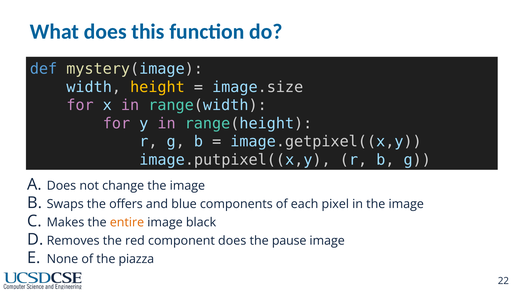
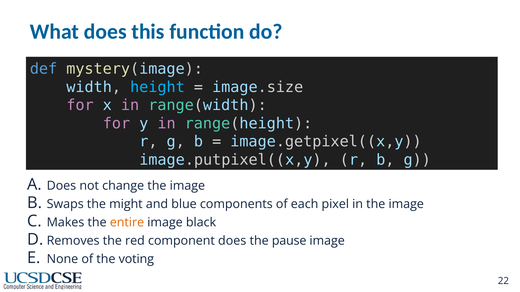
height colour: yellow -> light blue (157, 87)
offers: offers -> might (126, 204)
piazza: piazza -> voting (136, 260)
